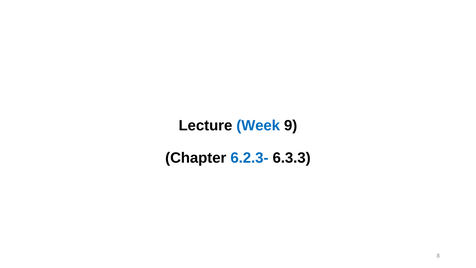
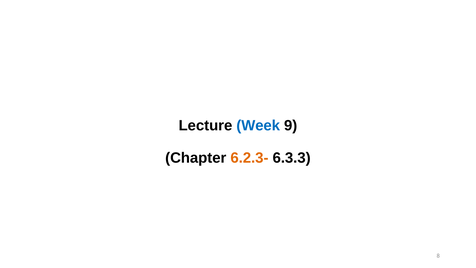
6.2.3- colour: blue -> orange (249, 158)
